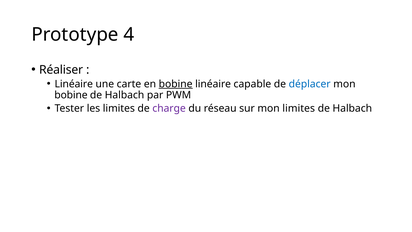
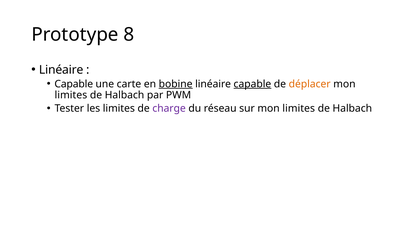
4: 4 -> 8 (129, 35)
Réaliser: Réaliser -> Linéaire (61, 70)
Linéaire: Linéaire -> Capable (74, 84)
capable underline: none -> present (252, 84)
déplacer colour: blue -> orange (310, 84)
bobine: bobine -> limites (71, 95)
